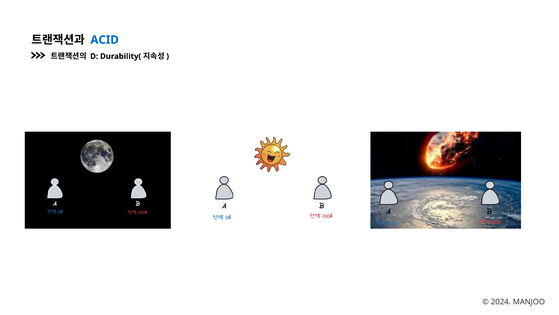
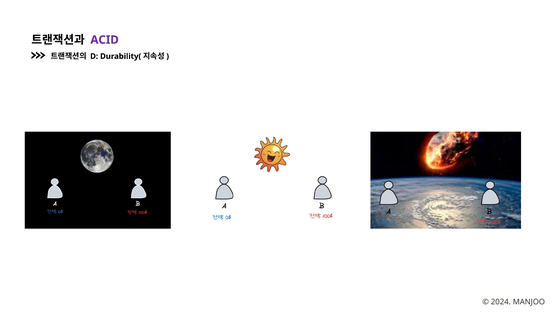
ACID colour: blue -> purple (105, 40)
